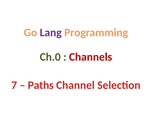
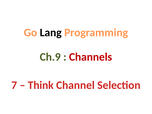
Lang colour: purple -> black (51, 33)
Ch.0: Ch.0 -> Ch.9 (50, 57)
Paths: Paths -> Think (41, 85)
